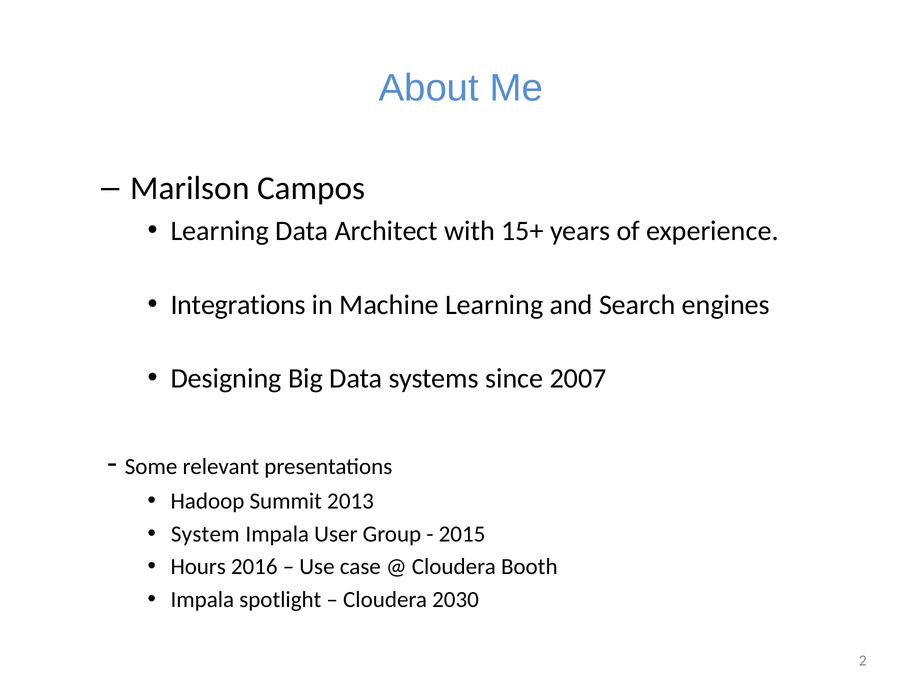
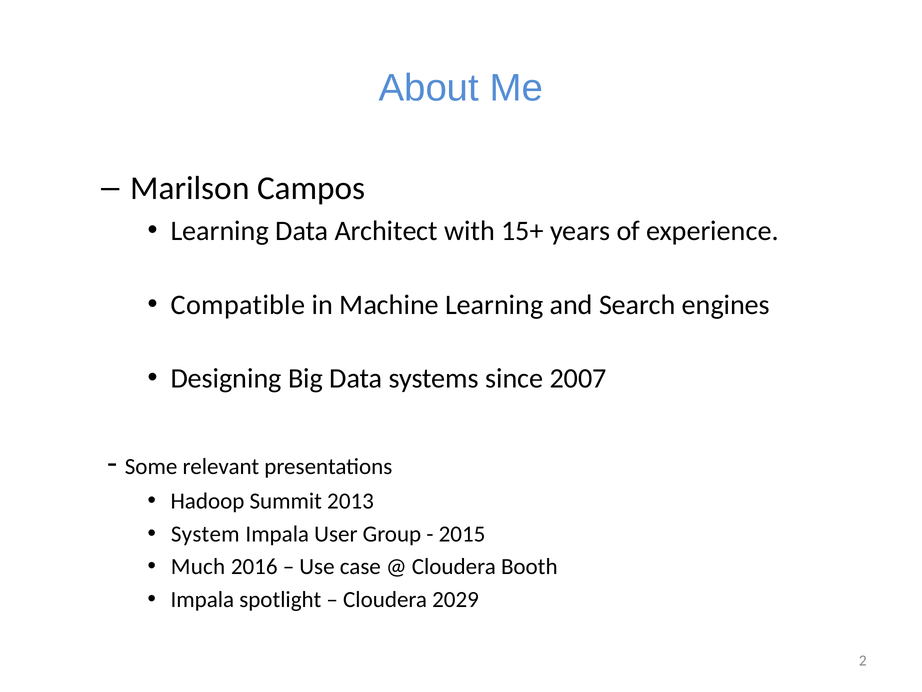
Integrations: Integrations -> Compatible (238, 305)
Hours: Hours -> Much (198, 566)
2030: 2030 -> 2029 (456, 599)
